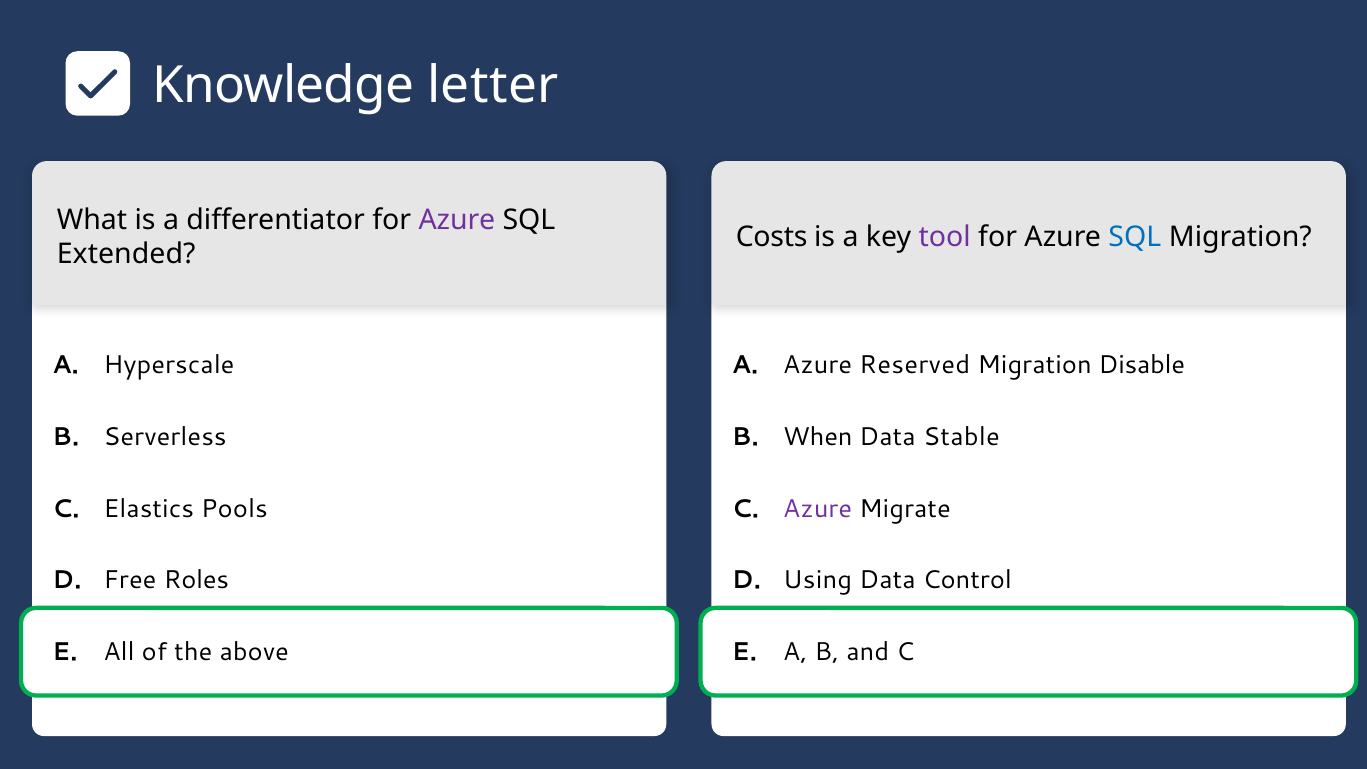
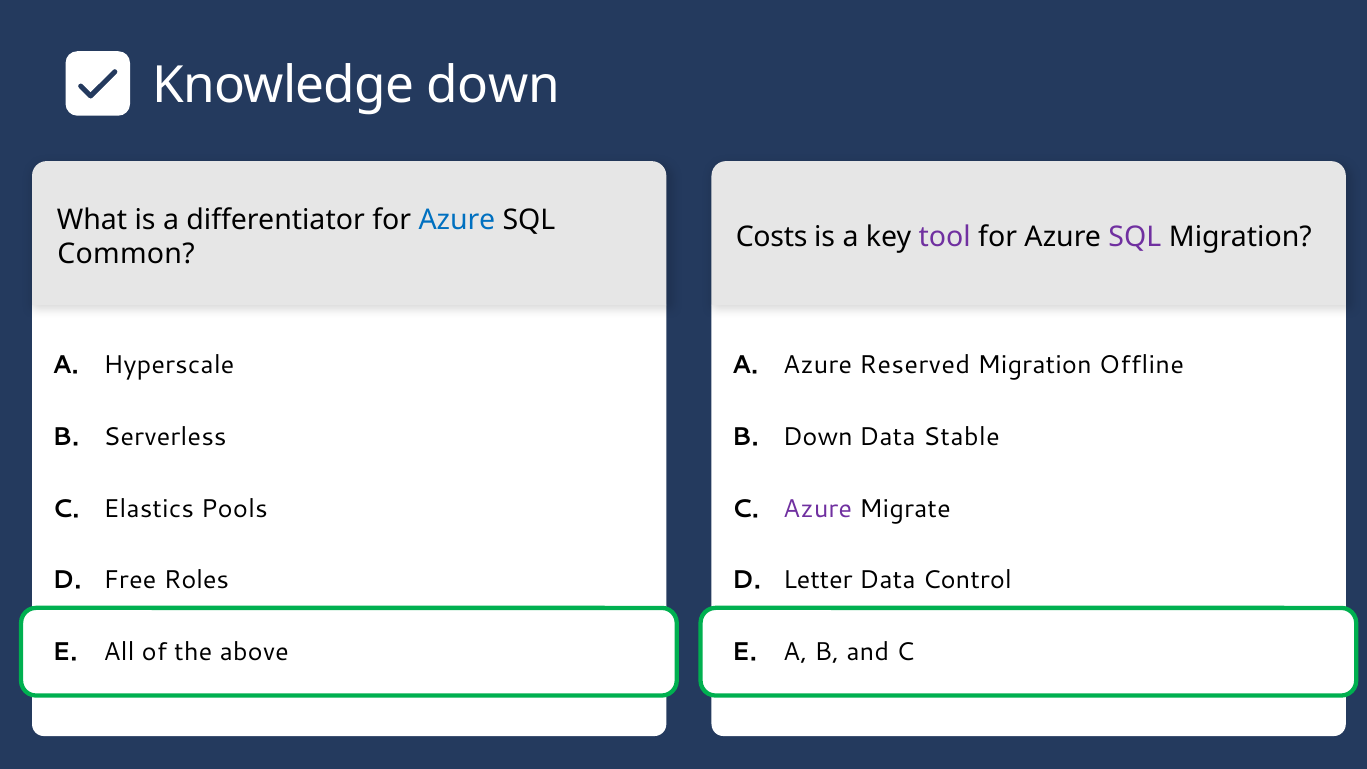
Knowledge letter: letter -> down (493, 86)
Azure colour: purple -> blue (457, 220)
SQL colour: blue -> purple (1135, 237)
Extended: Extended -> Common (126, 254)
Disable: Disable -> Offline (1142, 365)
B When: When -> Down (818, 437)
Using: Using -> Letter (818, 580)
